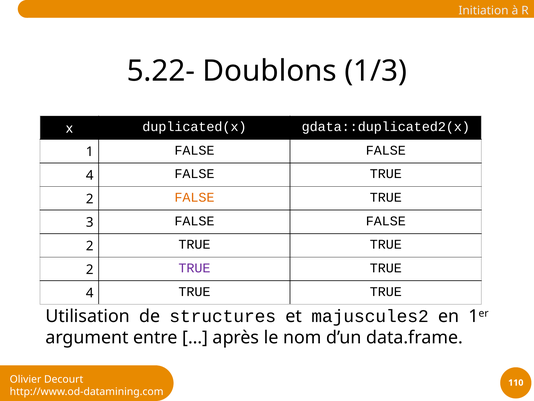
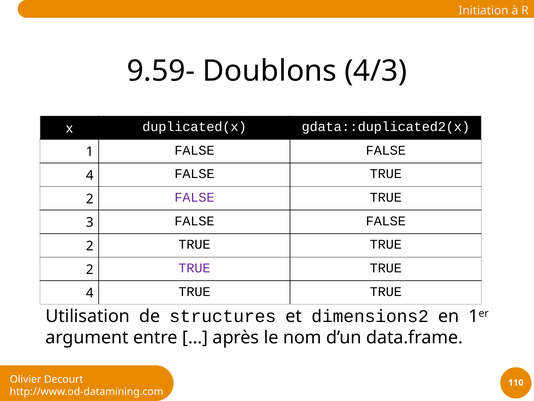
5.22-: 5.22- -> 9.59- (161, 71)
1/3: 1/3 -> 4/3 (376, 71)
FALSE colour: orange -> purple (194, 197)
majuscules2: majuscules2 -> dimensions2 (370, 316)
